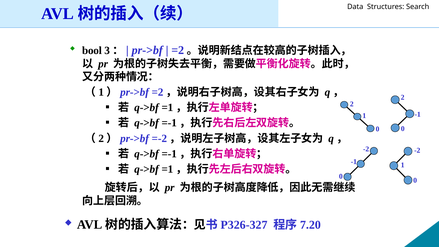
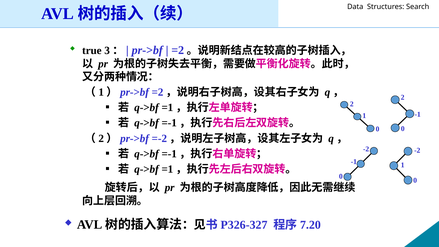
bool: bool -> true (92, 50)
